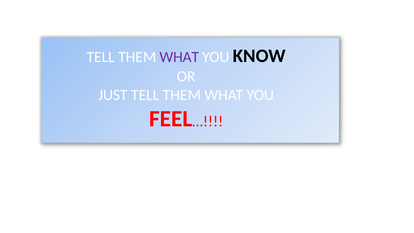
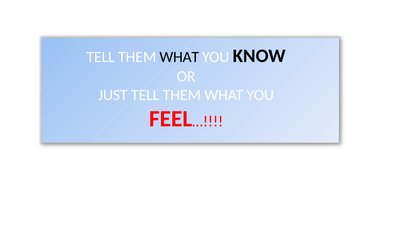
WHAT colour: purple -> black (179, 57)
